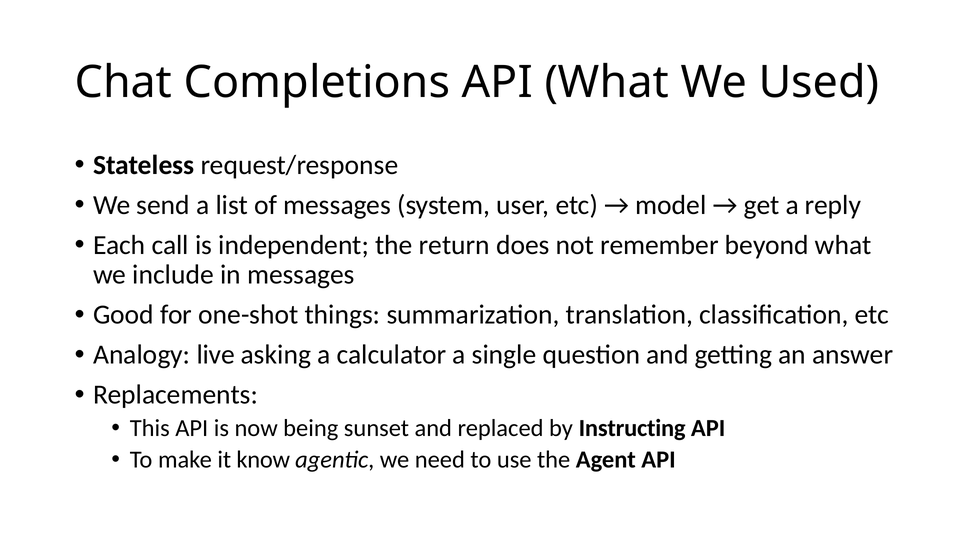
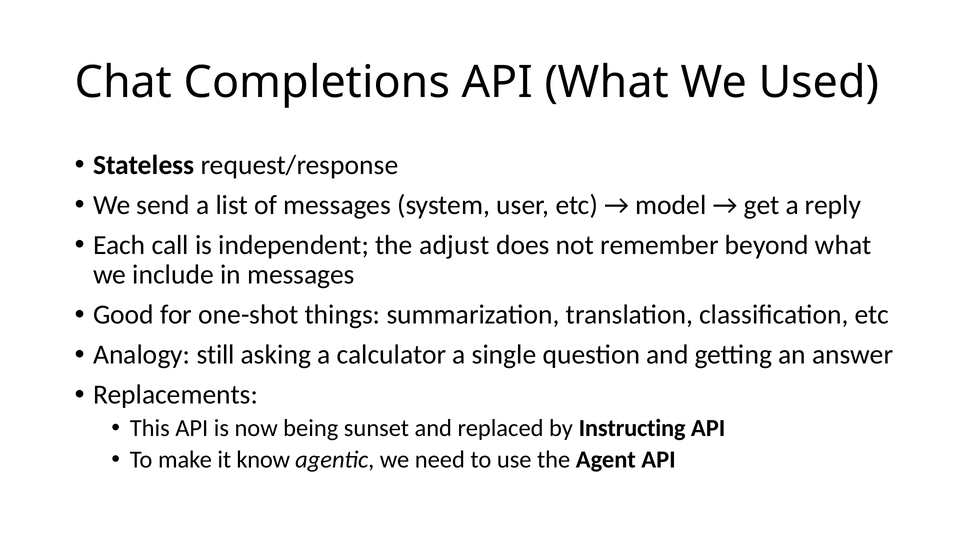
return: return -> adjust (454, 245)
live: live -> still (216, 355)
